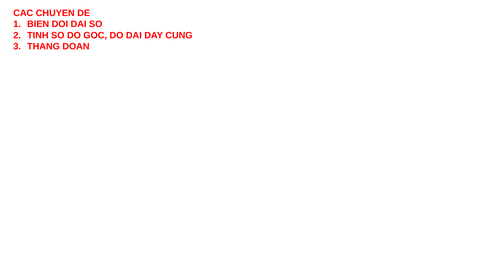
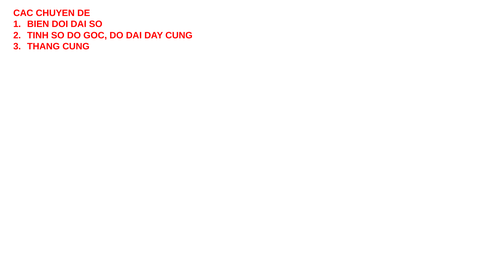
THANG DOAN: DOAN -> CUNG (76, 46)
